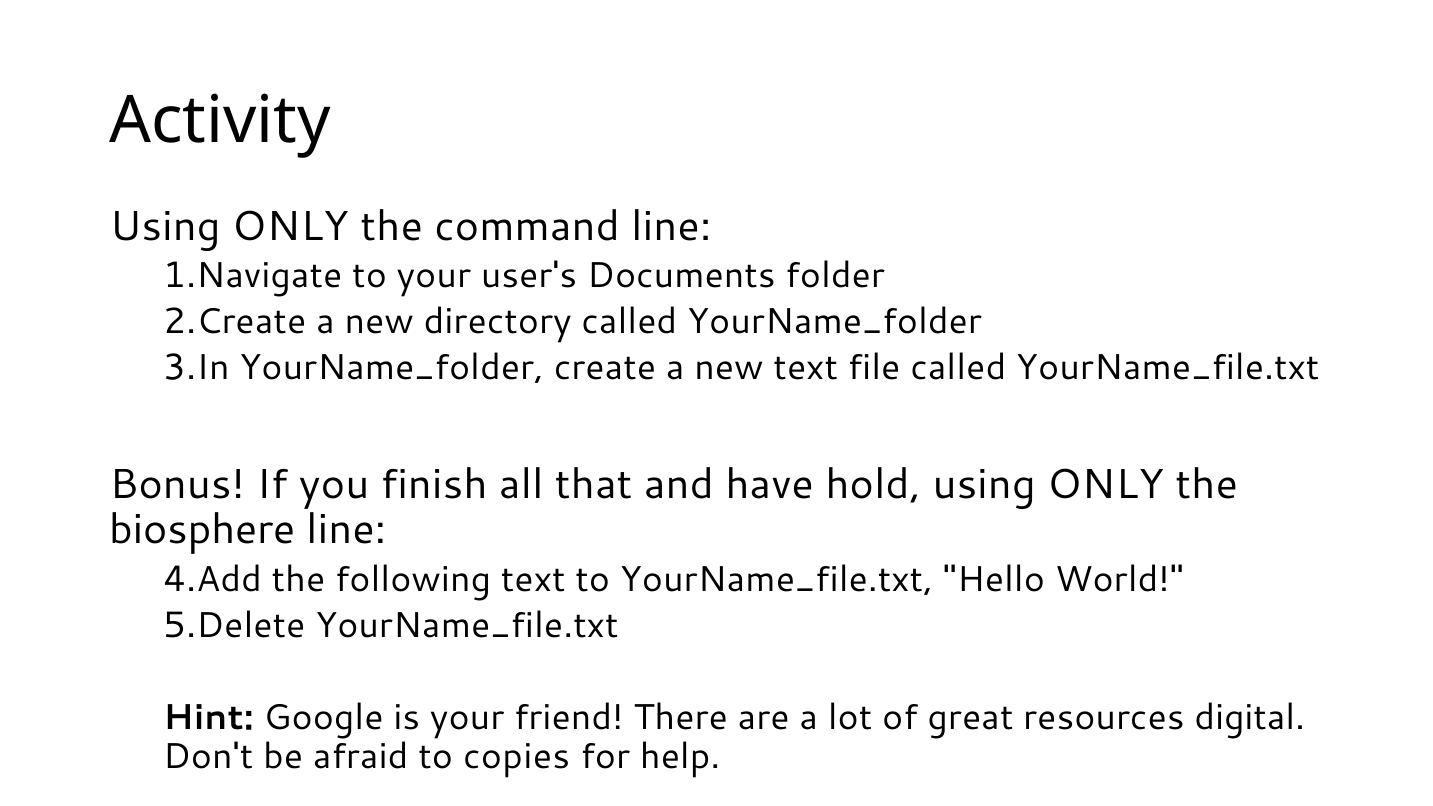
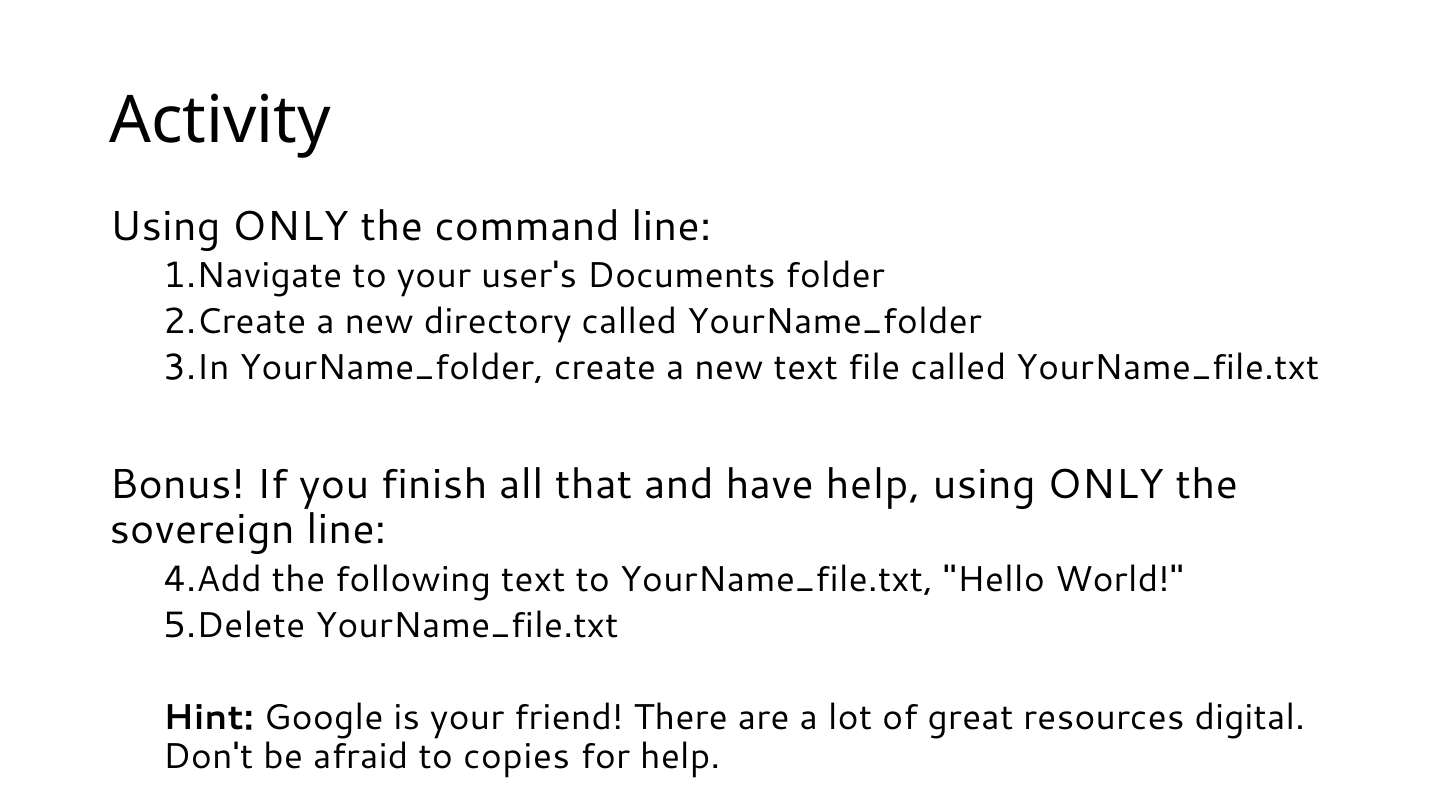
have hold: hold -> help (873, 485)
biosphere: biosphere -> sovereign (202, 530)
